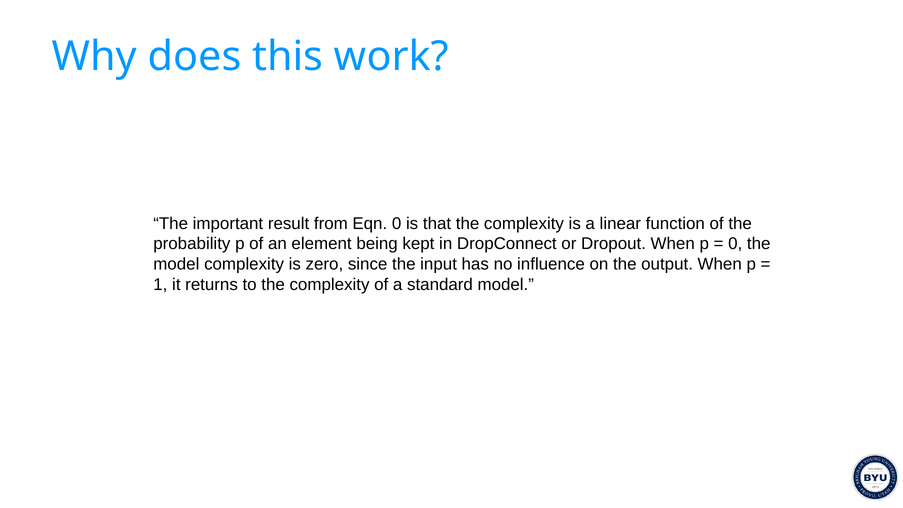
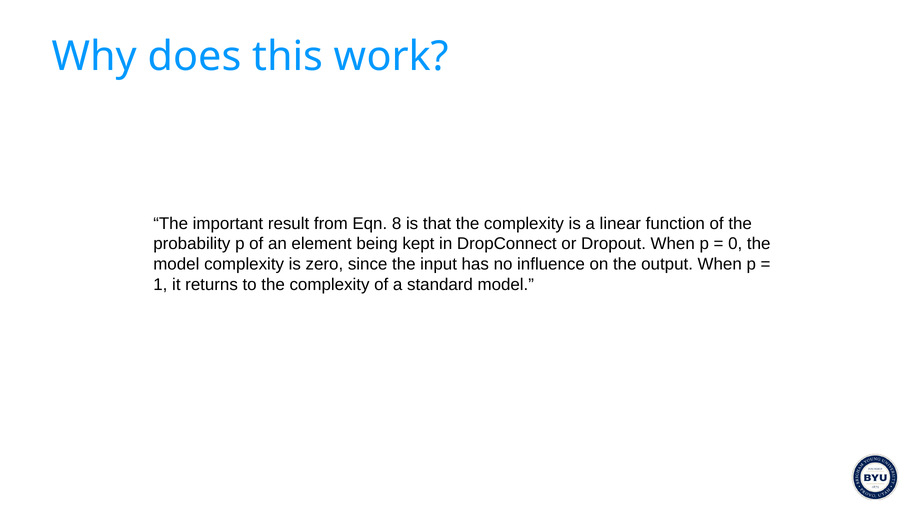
Eqn 0: 0 -> 8 (397, 223)
